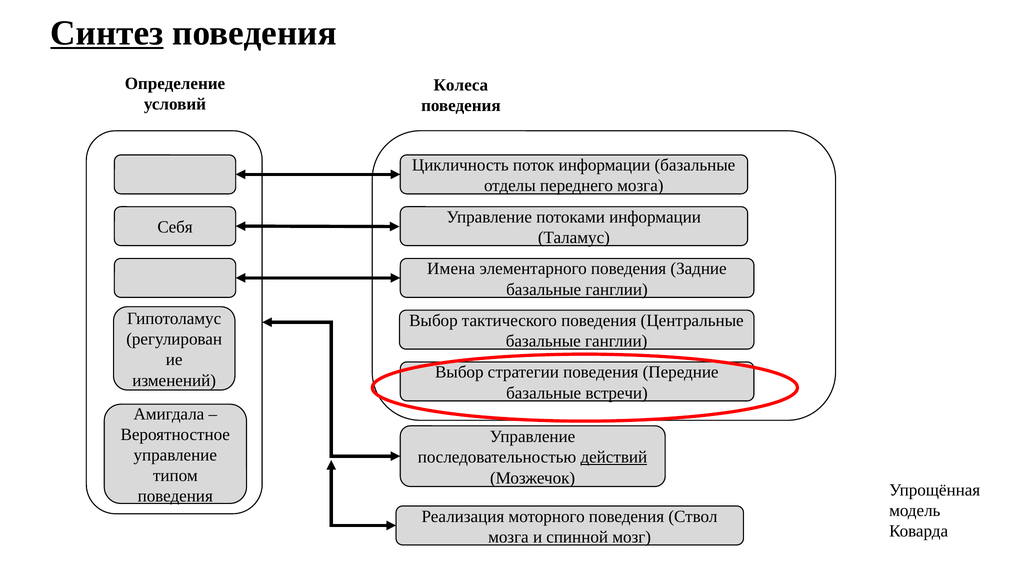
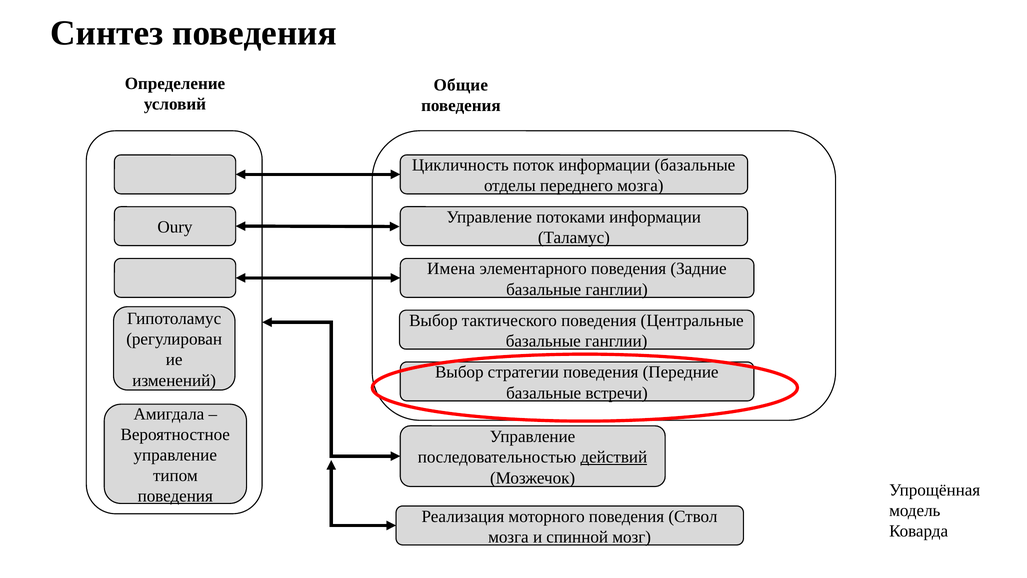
Синтез underline: present -> none (107, 33)
Колеса: Колеса -> Общие (461, 85)
Себя: Себя -> Oury (175, 227)
